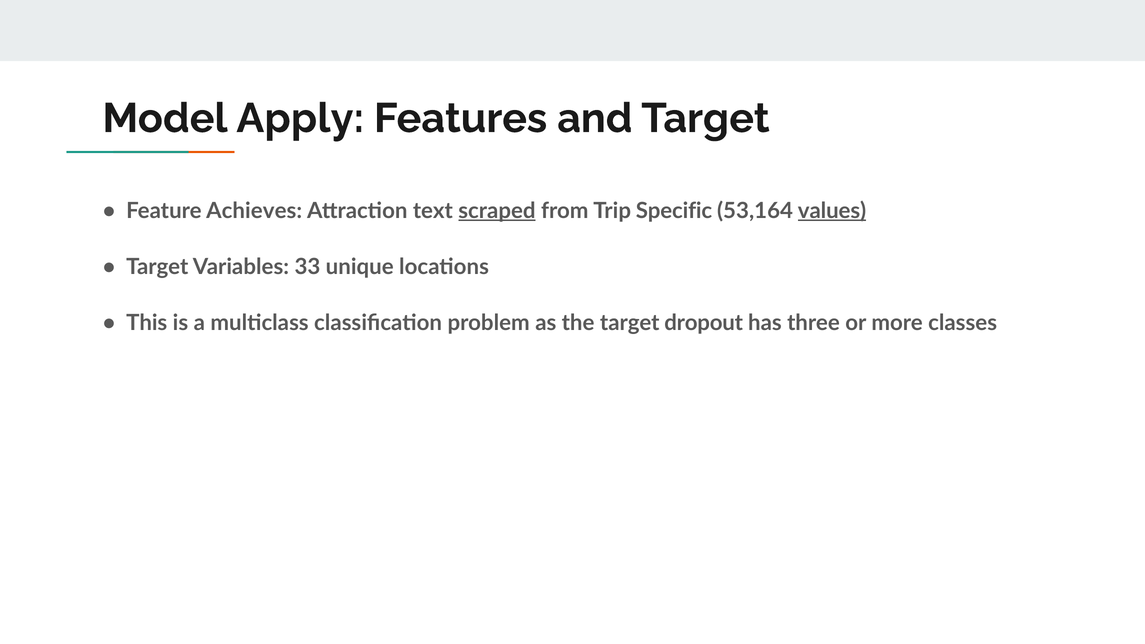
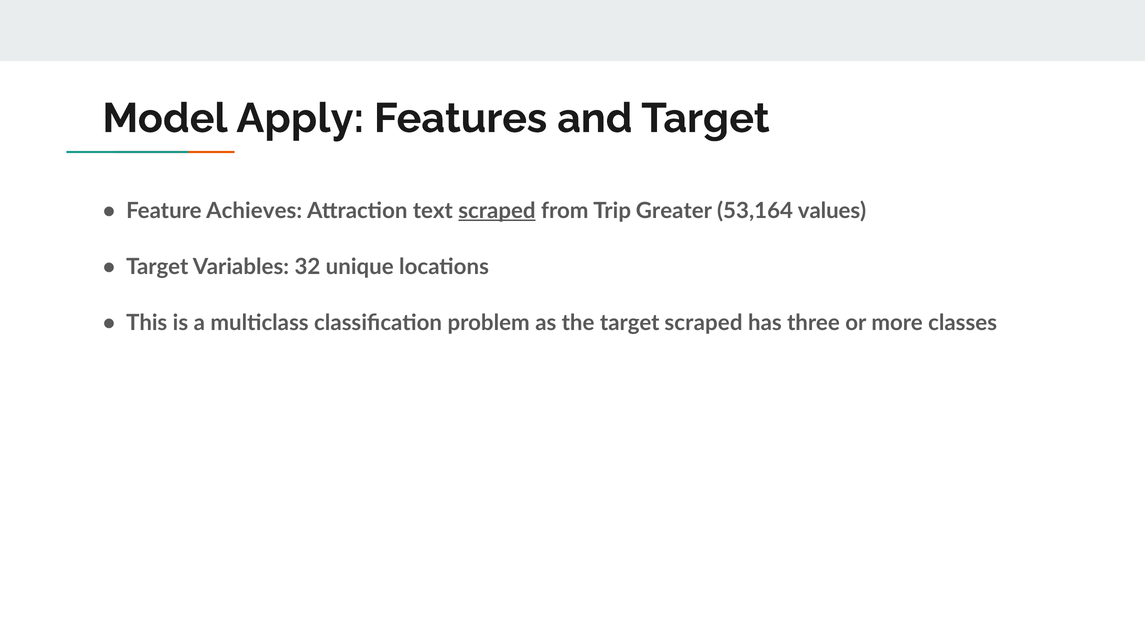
Specific: Specific -> Greater (674, 211)
values underline: present -> none (832, 211)
33: 33 -> 32 (307, 267)
target dropout: dropout -> scraped (703, 323)
